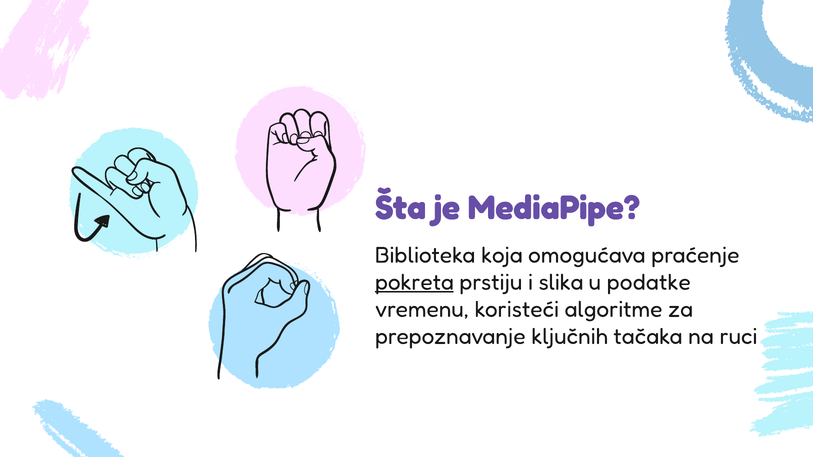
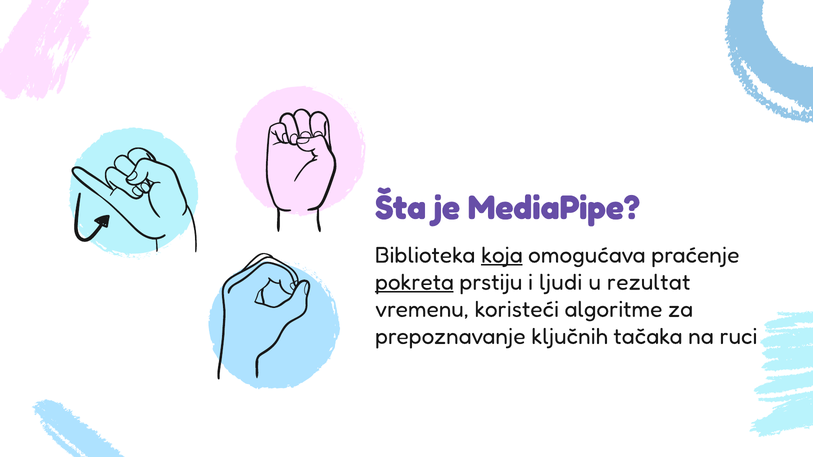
koja underline: none -> present (502, 255)
slika: slika -> ljudi (561, 282)
podatke: podatke -> rezultat (649, 282)
